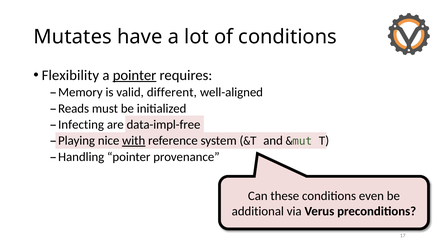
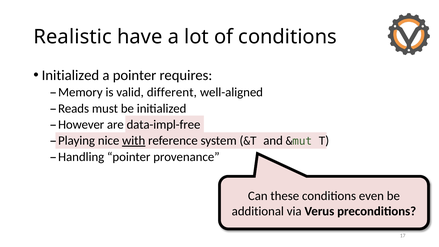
Mutates: Mutates -> Realistic (73, 37)
Flexibility: Flexibility -> Initialized (70, 75)
pointer underline: present -> none (135, 75)
Infecting: Infecting -> However (81, 125)
